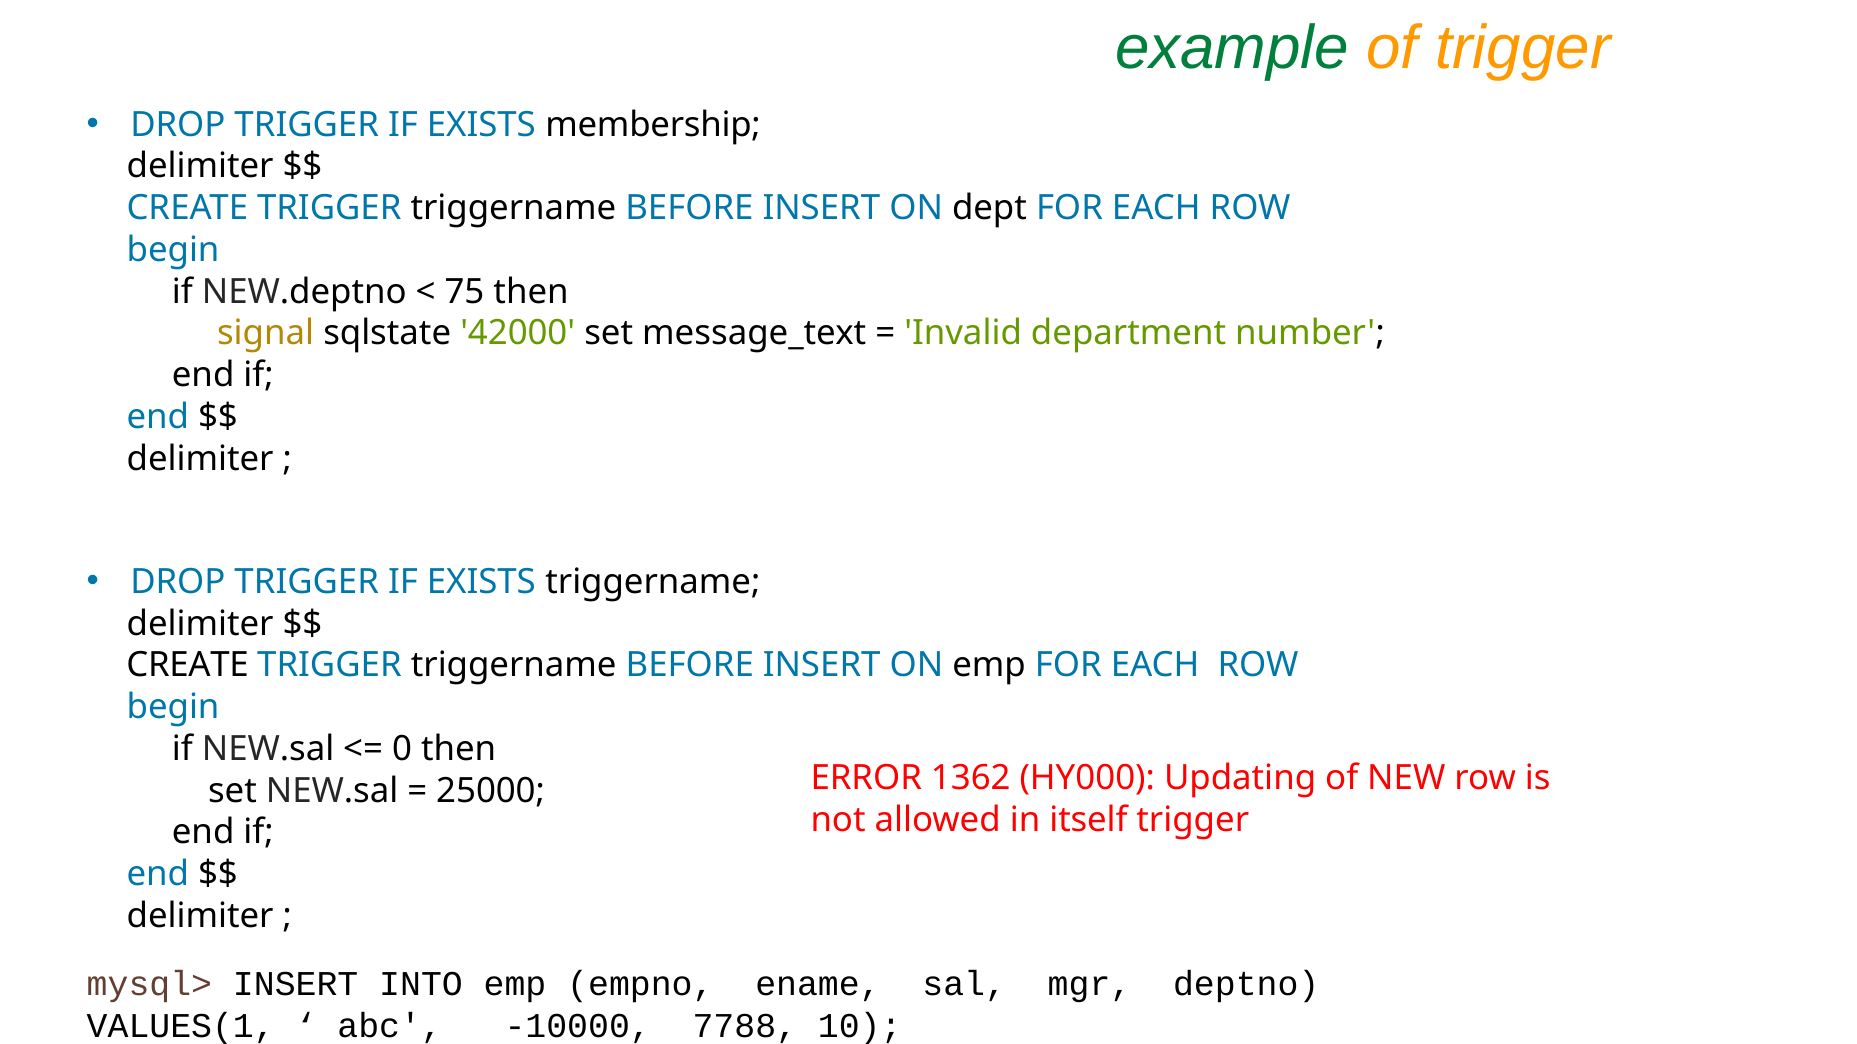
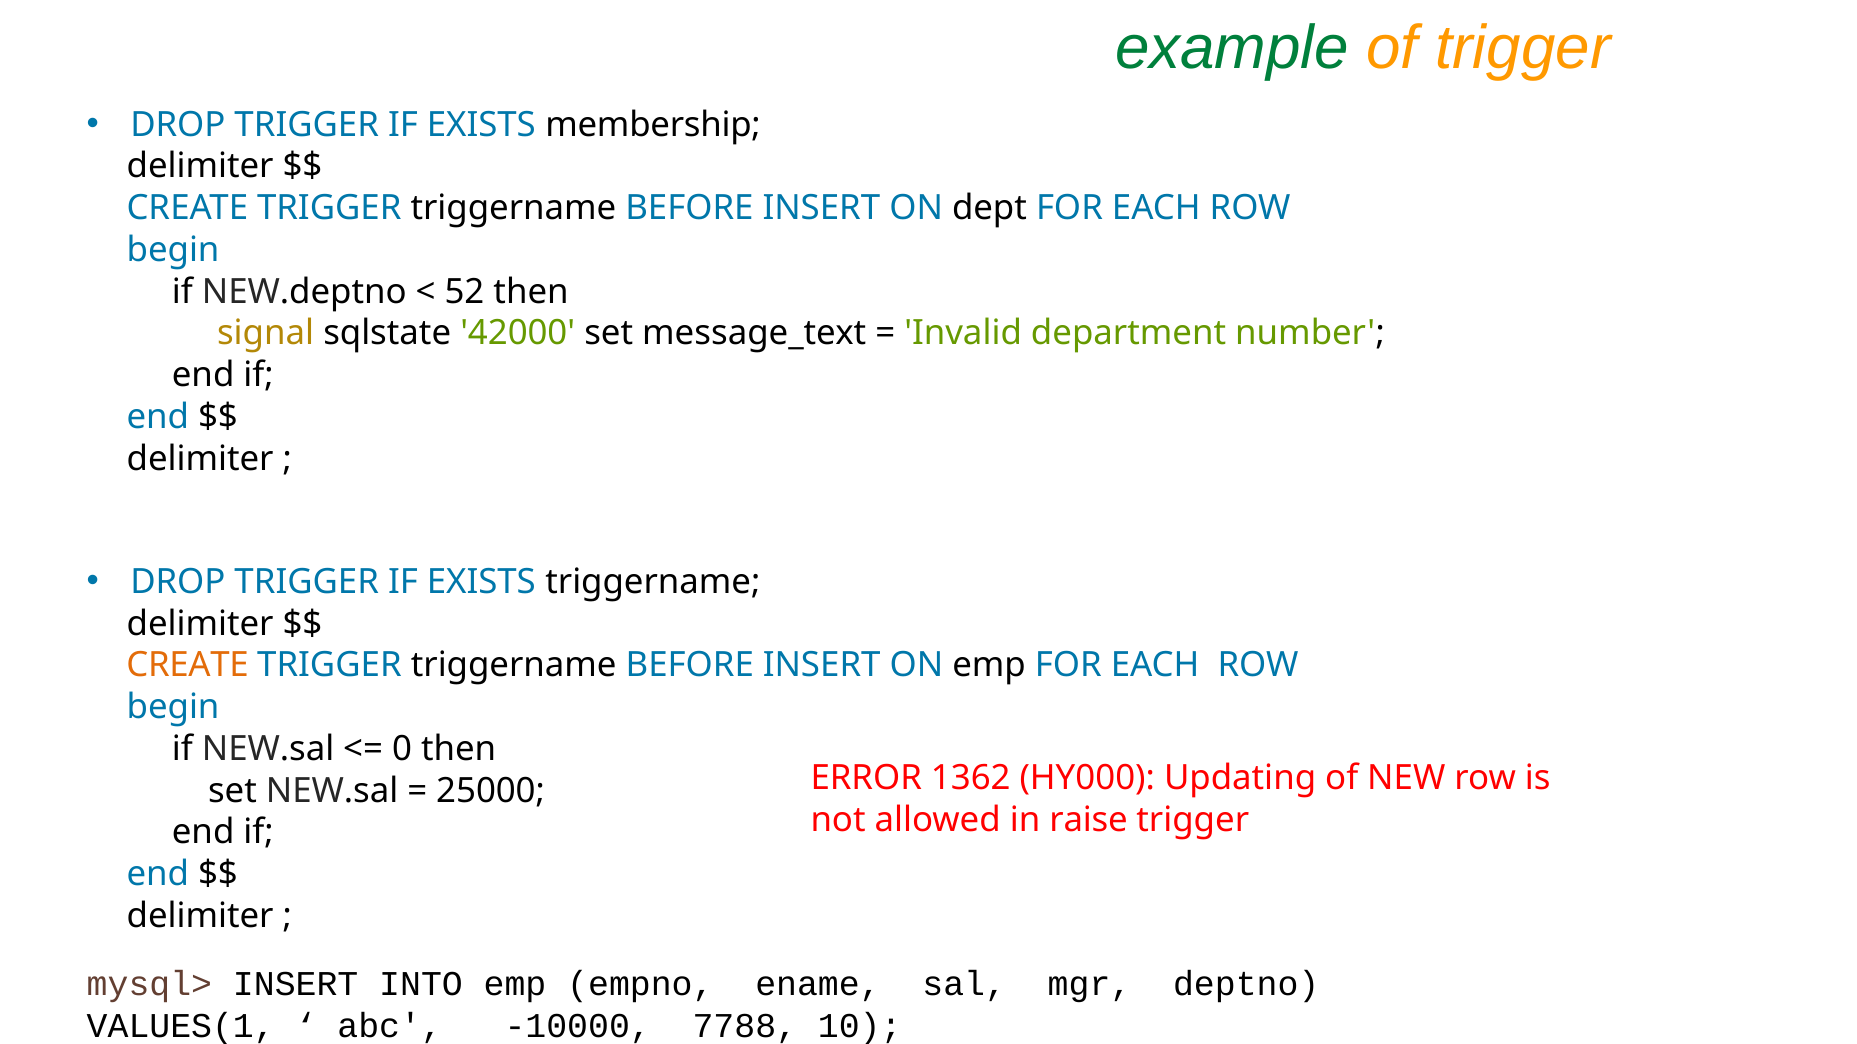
75: 75 -> 52 (464, 292)
CREATE colour: black -> orange (188, 666)
itself: itself -> raise (1089, 821)
